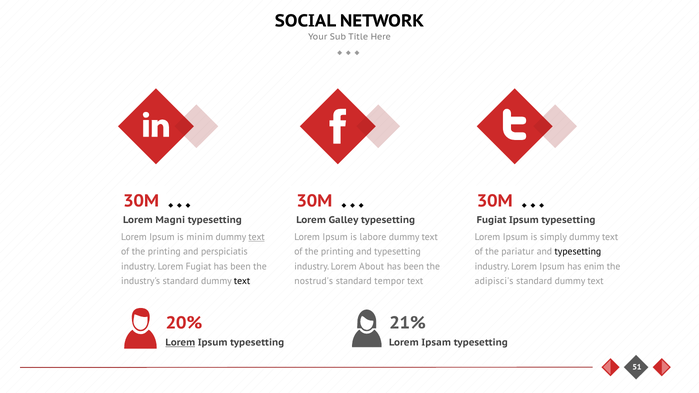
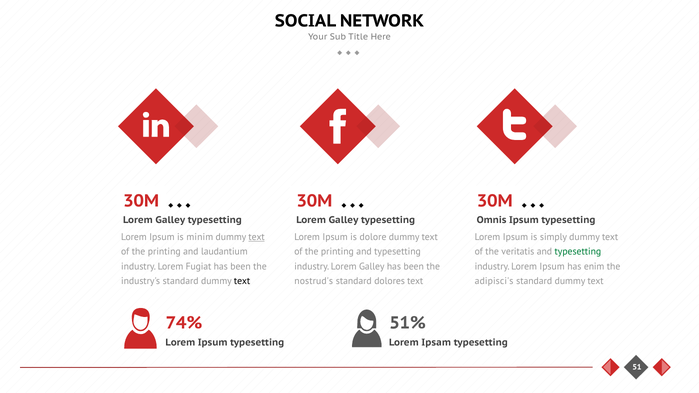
Magni: Magni -> Galley (170, 220)
Fugiat: Fugiat -> Omnis (492, 220)
labore: labore -> dolore (373, 237)
perspiciatis: perspiciatis -> laudantium (224, 252)
pariatur: pariatur -> veritatis (518, 252)
typesetting colour: black -> green (578, 252)
industry Lorem About: About -> Galley (372, 266)
tempor: tempor -> dolores (390, 281)
20%: 20% -> 74% (184, 323)
21%: 21% -> 51% (408, 323)
Lorem underline: present -> none (180, 343)
